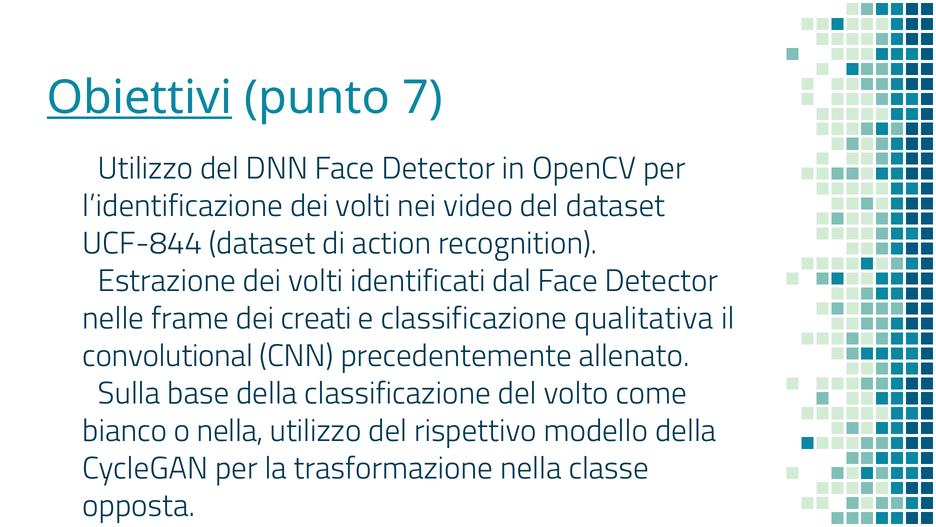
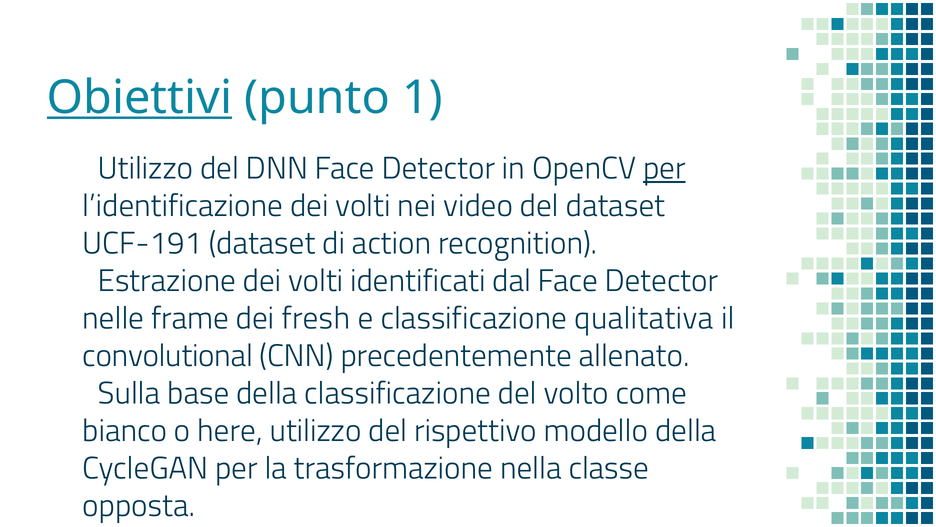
7: 7 -> 1 (423, 98)
per underline: none -> present (664, 169)
UCF-844: UCF-844 -> UCF-191 (142, 243)
creati: creati -> fresh (316, 318)
o nella: nella -> here (230, 431)
